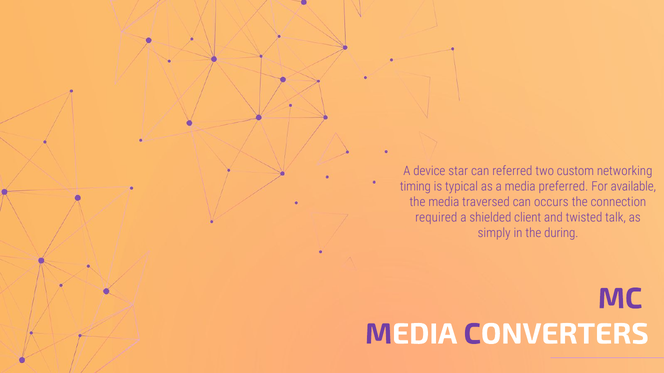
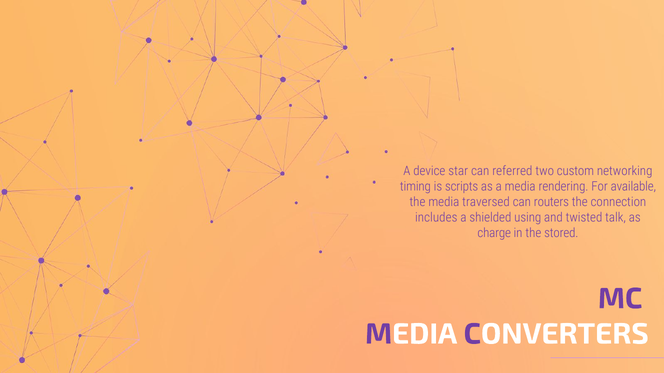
typical: typical -> scripts (462, 187)
preferred: preferred -> rendering (563, 187)
occurs: occurs -> routers (551, 202)
required: required -> includes (436, 218)
client: client -> using (528, 218)
simply: simply -> charge (494, 233)
during: during -> stored (561, 233)
